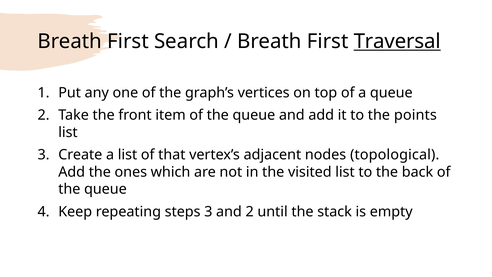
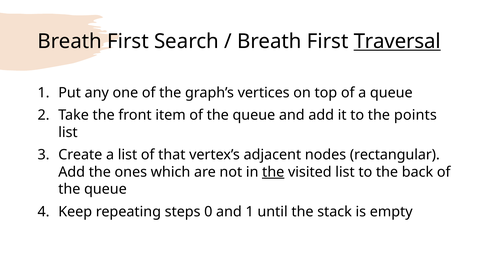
topological: topological -> rectangular (395, 155)
the underline: none -> present (273, 172)
steps 3: 3 -> 0 (208, 211)
and 2: 2 -> 1 (250, 211)
